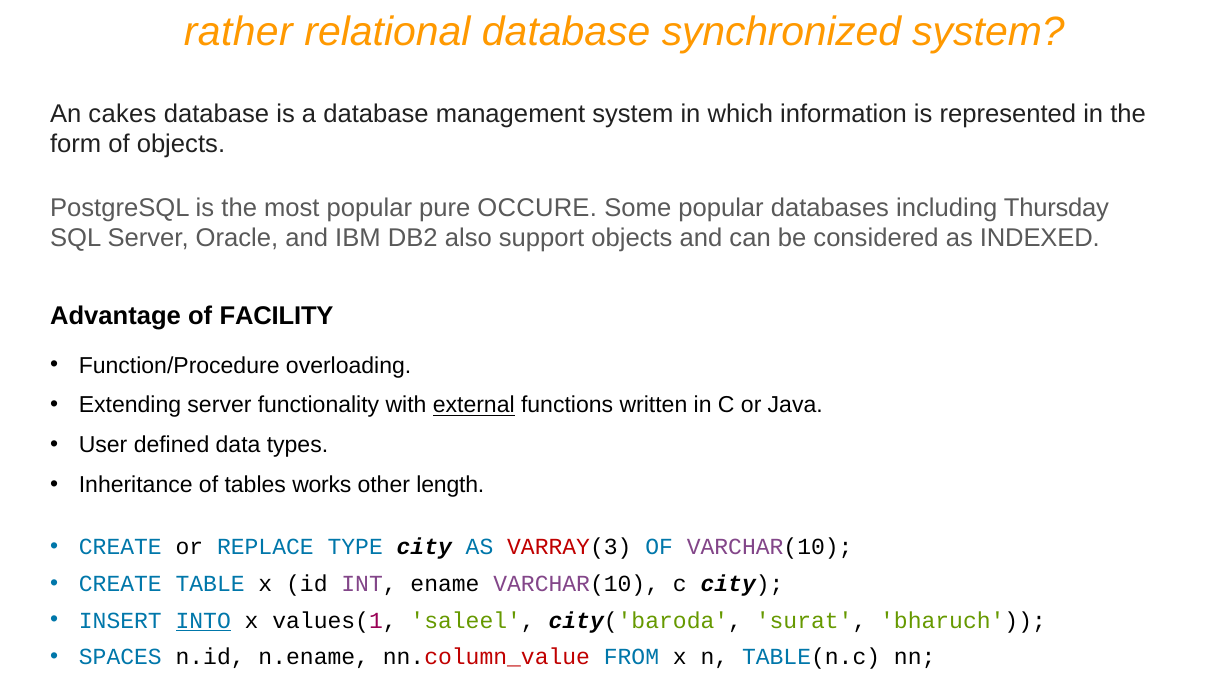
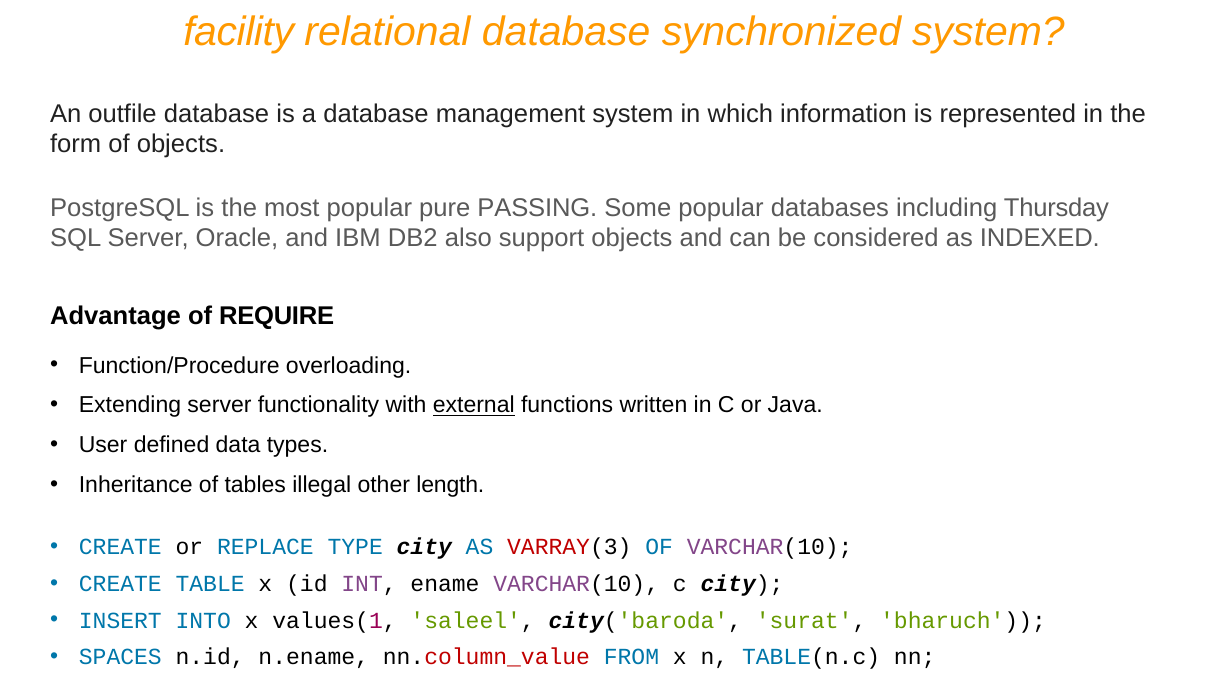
rather: rather -> facility (239, 32)
cakes: cakes -> outfile (123, 114)
OCCURE: OCCURE -> PASSING (537, 207)
FACILITY: FACILITY -> REQUIRE (277, 316)
works: works -> illegal (322, 485)
INTO underline: present -> none (203, 620)
